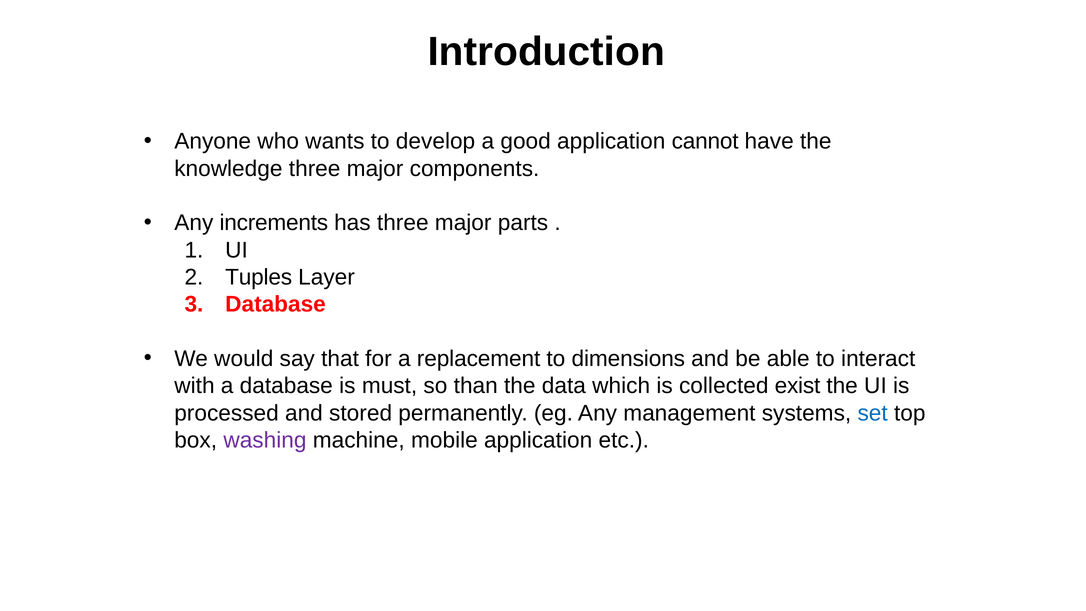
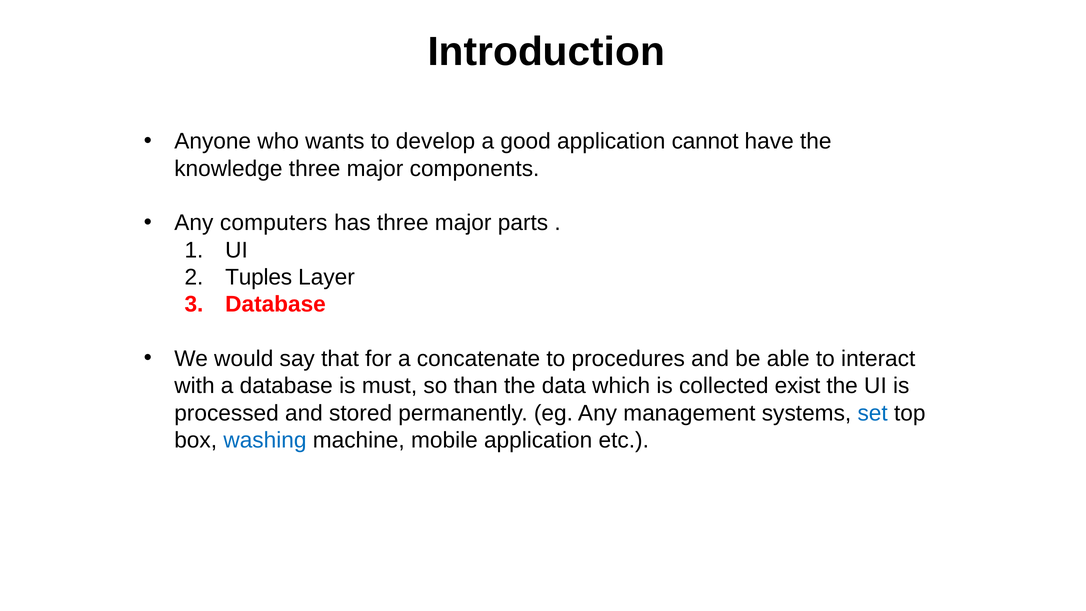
increments: increments -> computers (274, 223)
replacement: replacement -> concatenate (479, 359)
dimensions: dimensions -> procedures (628, 359)
washing colour: purple -> blue (265, 440)
